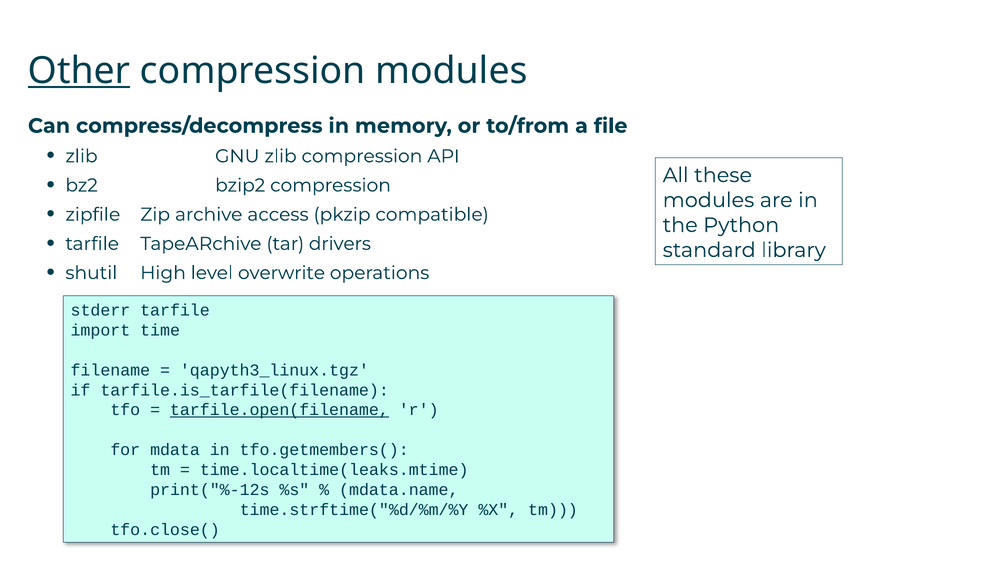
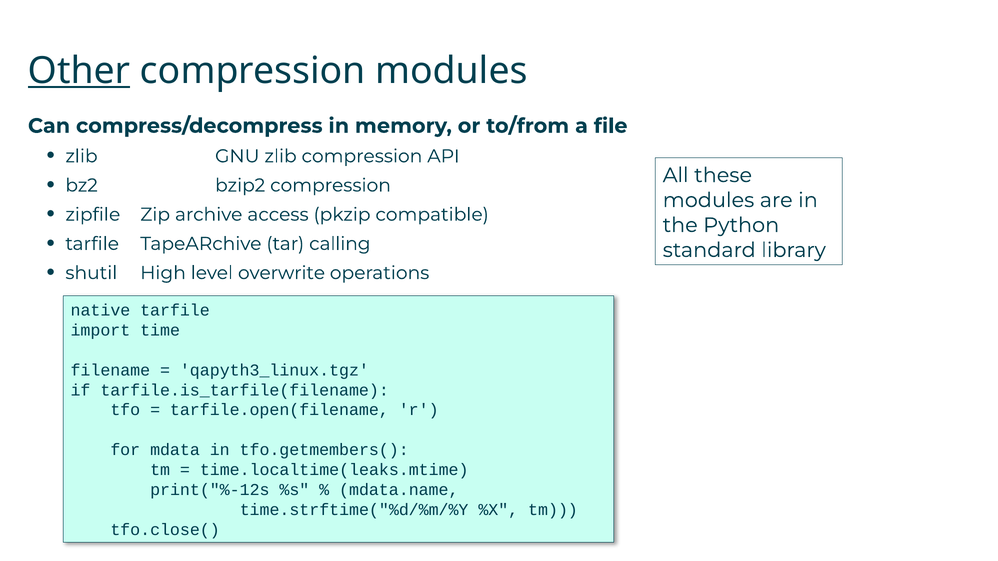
drivers: drivers -> calling (340, 244)
stderr: stderr -> native (100, 311)
tarfile.open(filename underline: present -> none (279, 410)
